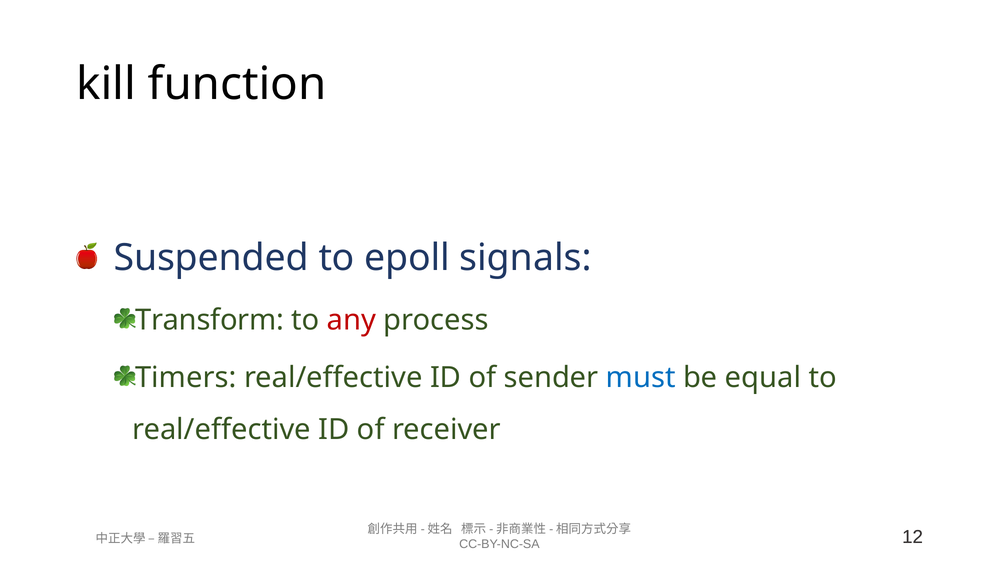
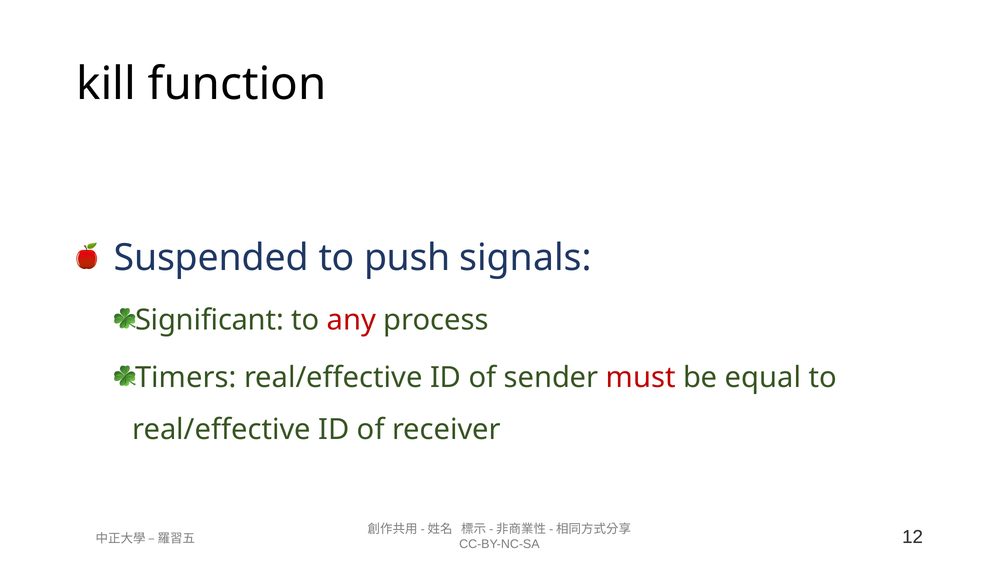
epoll: epoll -> push (407, 258)
Transform: Transform -> Significant (210, 320)
must colour: blue -> red (641, 377)
